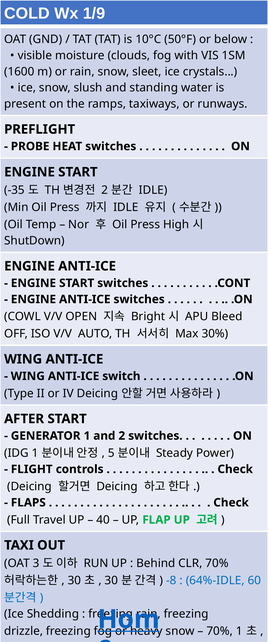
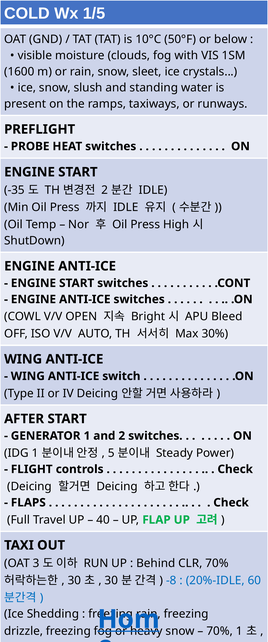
1/9: 1/9 -> 1/5 (94, 13)
64%-IDLE: 64%-IDLE -> 20%-IDLE (215, 580)
